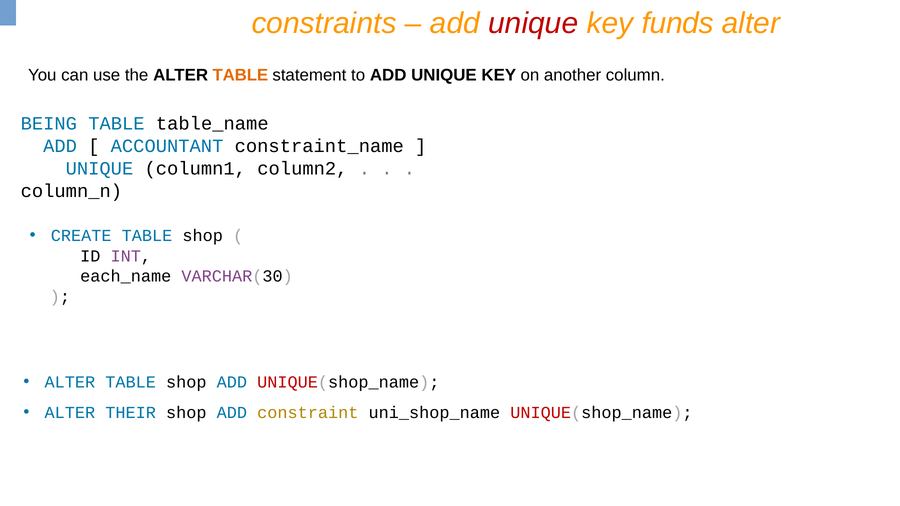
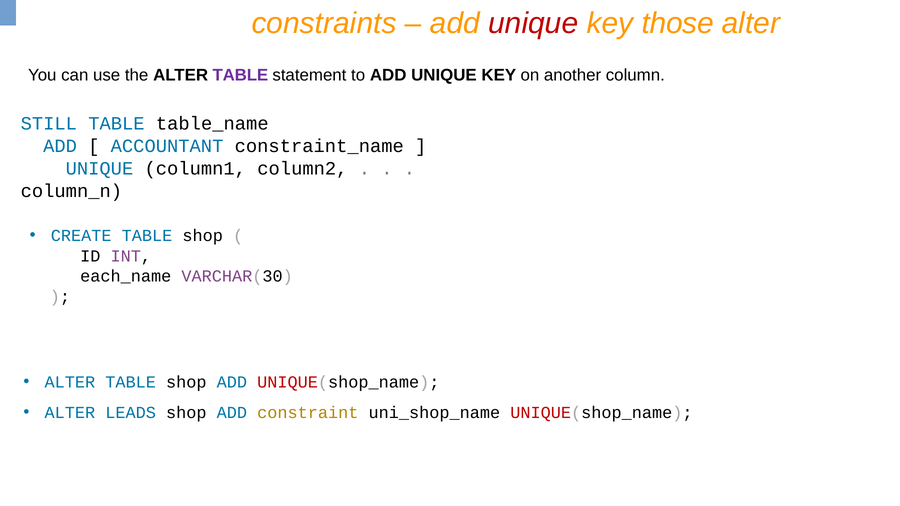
funds: funds -> those (678, 23)
TABLE colour: orange -> purple (240, 75)
BEING: BEING -> STILL (49, 123)
THEIR: THEIR -> LEADS (131, 413)
